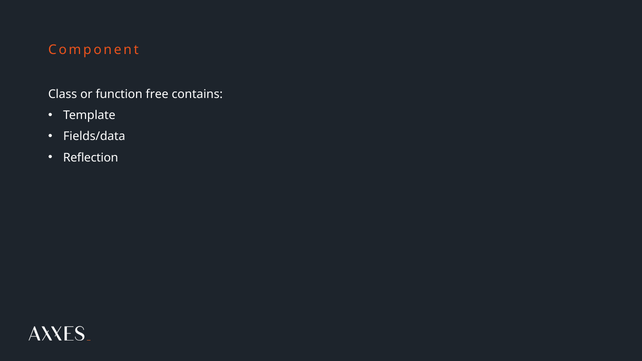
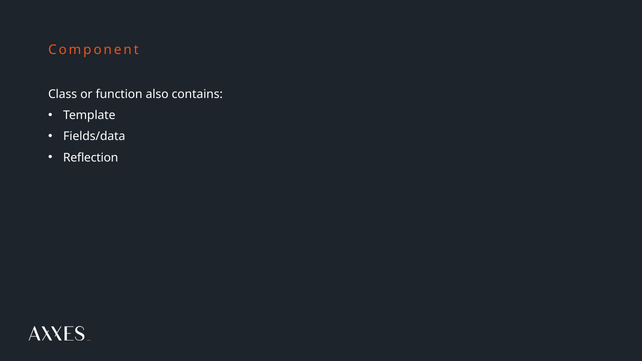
free: free -> also (157, 94)
